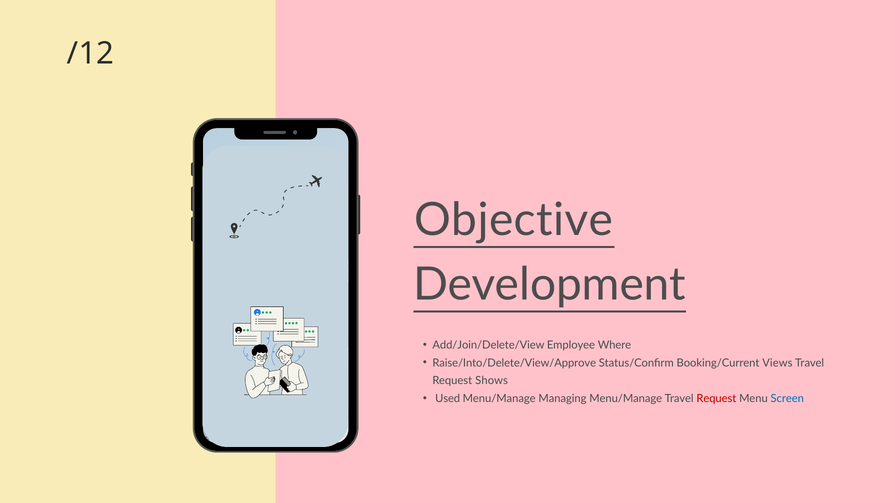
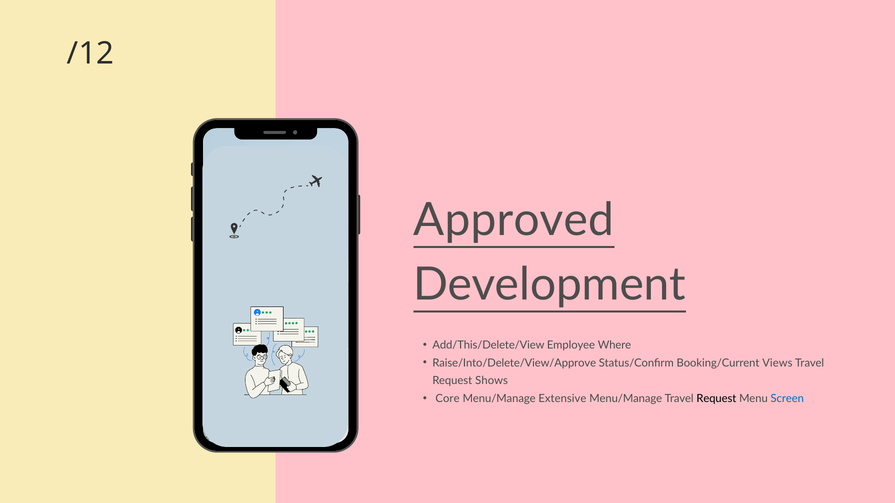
Objective: Objective -> Approved (514, 220)
Add/Join/Delete/View: Add/Join/Delete/View -> Add/This/Delete/View (488, 345)
Used: Used -> Core (448, 399)
Managing: Managing -> Extensive (562, 399)
Request colour: red -> black (716, 399)
